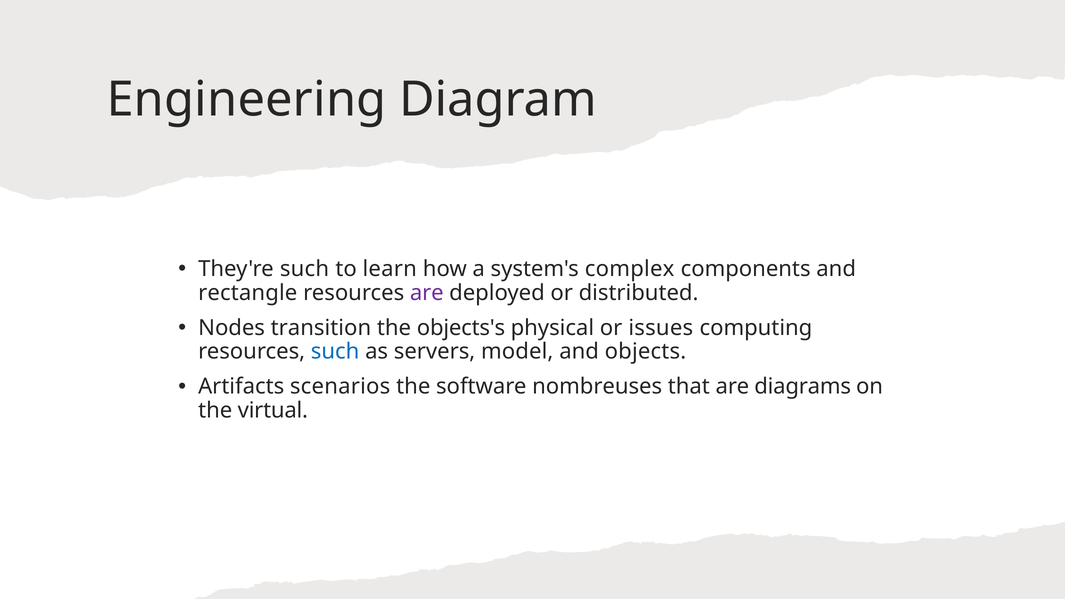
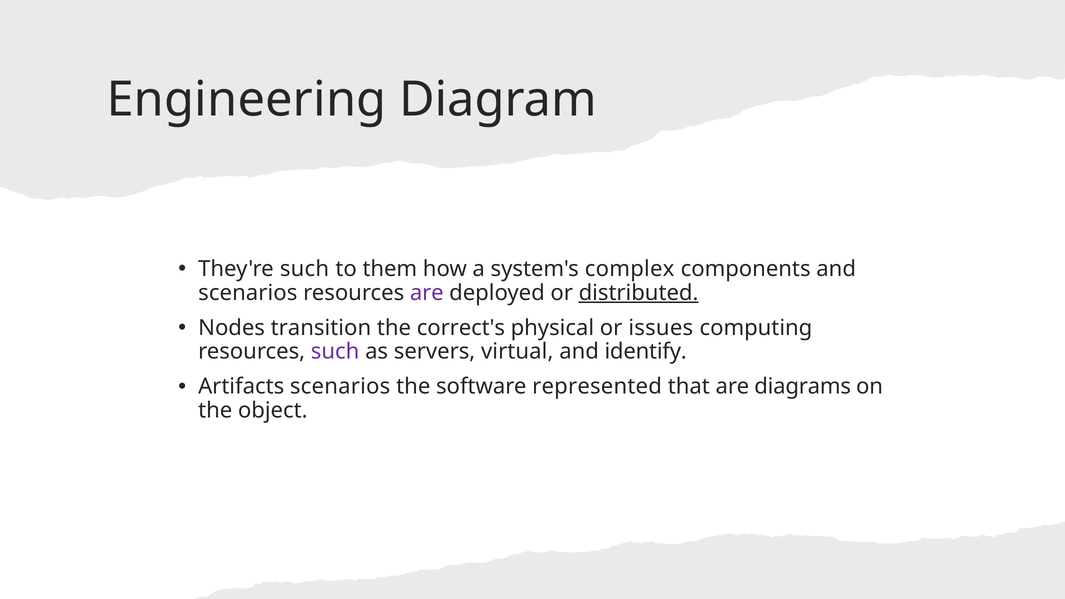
learn: learn -> them (390, 269)
rectangle: rectangle -> scenarios (248, 293)
distributed underline: none -> present (639, 293)
objects's: objects's -> correct's (461, 328)
such colour: blue -> purple (335, 352)
model: model -> virtual (517, 352)
objects: objects -> identify (646, 352)
nombreuses: nombreuses -> represented (597, 387)
virtual: virtual -> object (273, 411)
